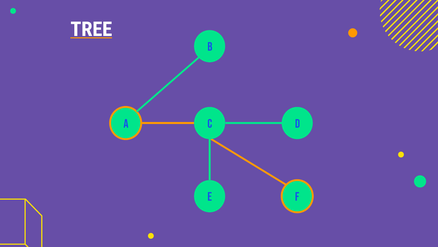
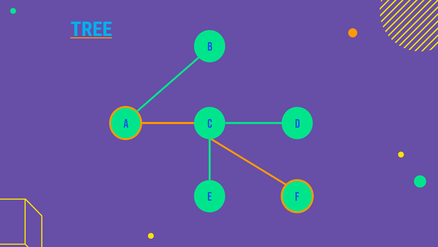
TREE colour: white -> light blue (91, 29)
